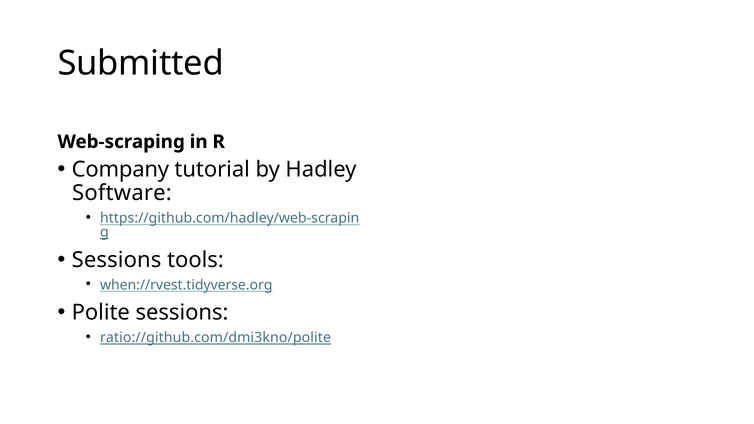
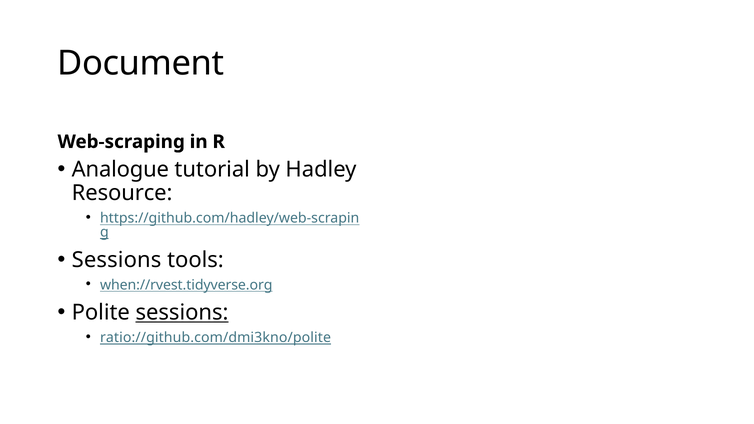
Submitted: Submitted -> Document (141, 63)
Company: Company -> Analogue (120, 169)
Software: Software -> Resource (122, 193)
sessions underline: none -> present (182, 313)
